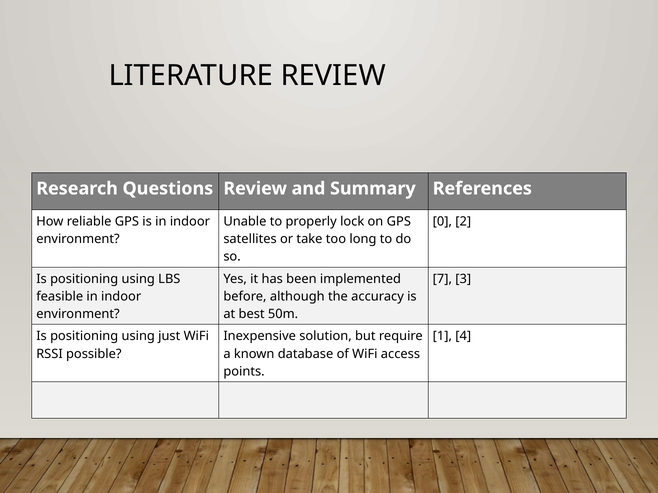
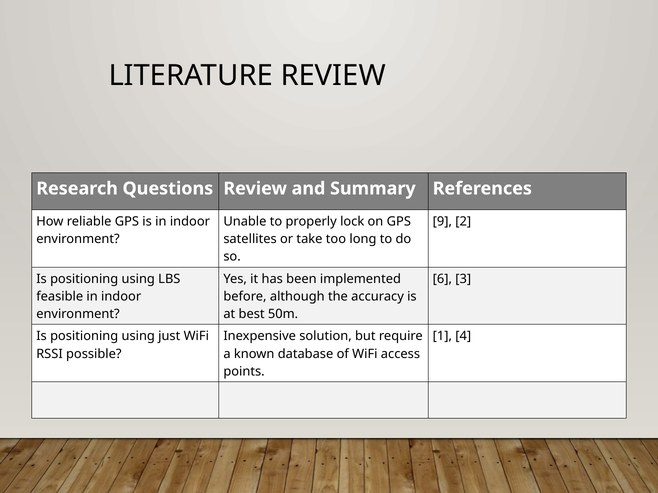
0: 0 -> 9 (442, 222)
7: 7 -> 6 (442, 279)
